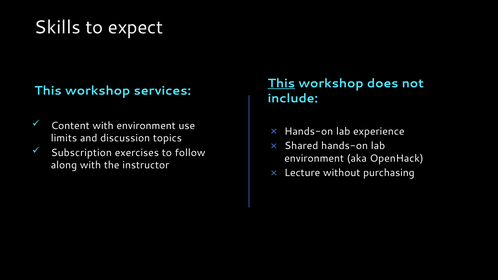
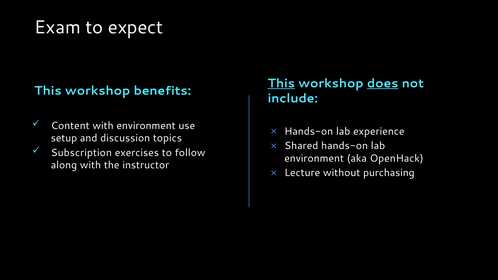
Skills: Skills -> Exam (58, 27)
does underline: none -> present (383, 83)
services: services -> benefits (162, 91)
limits: limits -> setup (64, 138)
